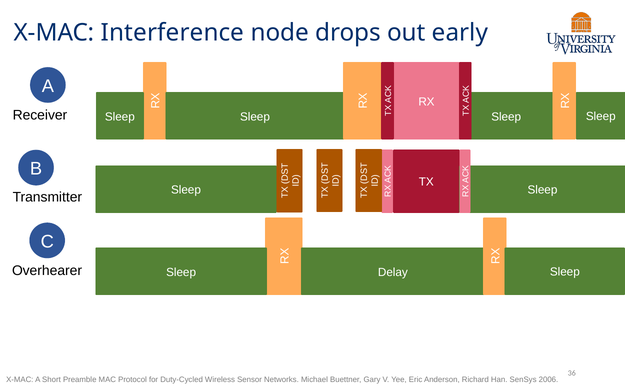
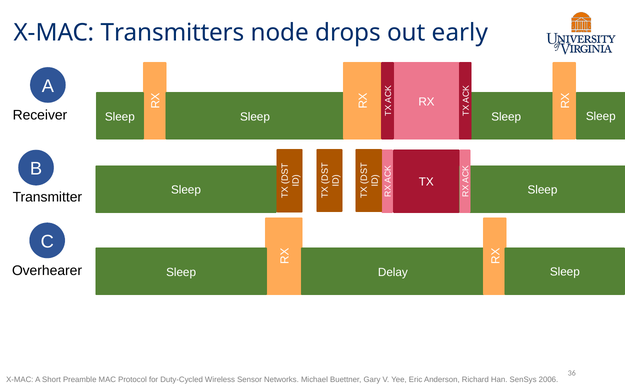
Interference: Interference -> Transmitters (173, 33)
